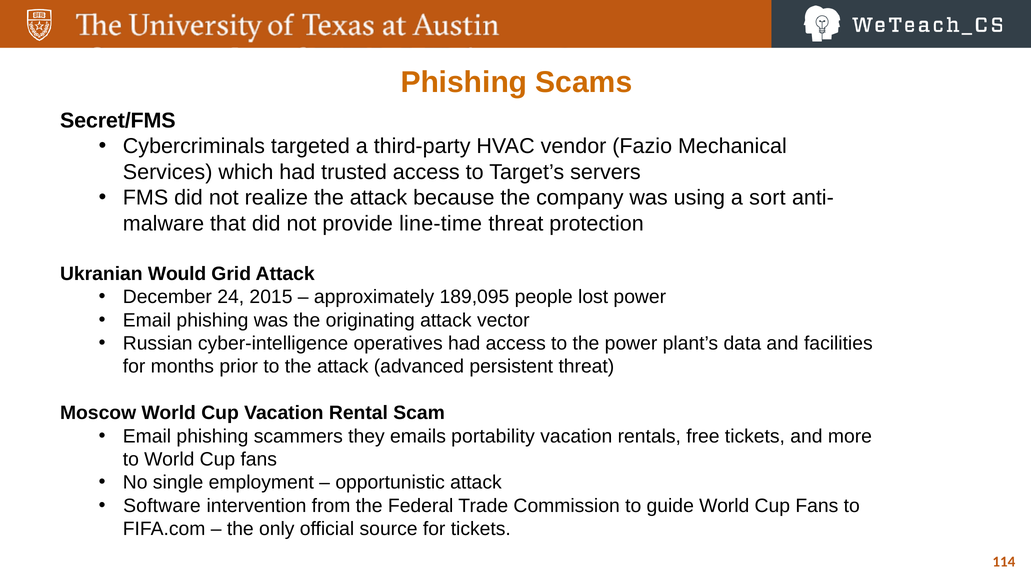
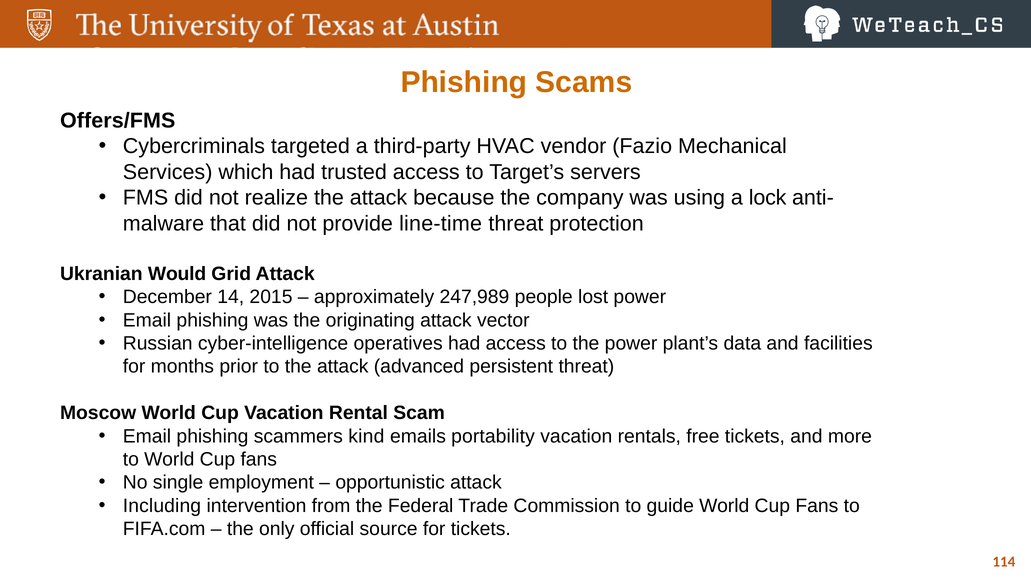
Secret/FMS: Secret/FMS -> Offers/FMS (118, 120)
sort: sort -> lock (768, 198)
24: 24 -> 14 (231, 297)
189,095: 189,095 -> 247,989 (474, 297)
they: they -> kind (366, 436)
Software: Software -> Including (162, 506)
